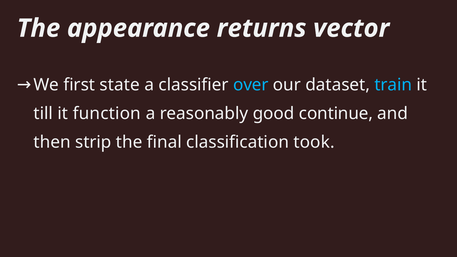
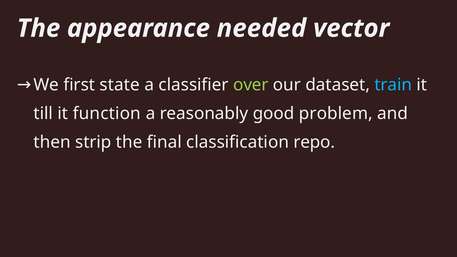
returns: returns -> needed (262, 28)
over colour: light blue -> light green (251, 85)
continue: continue -> problem (336, 114)
took: took -> repo (314, 142)
